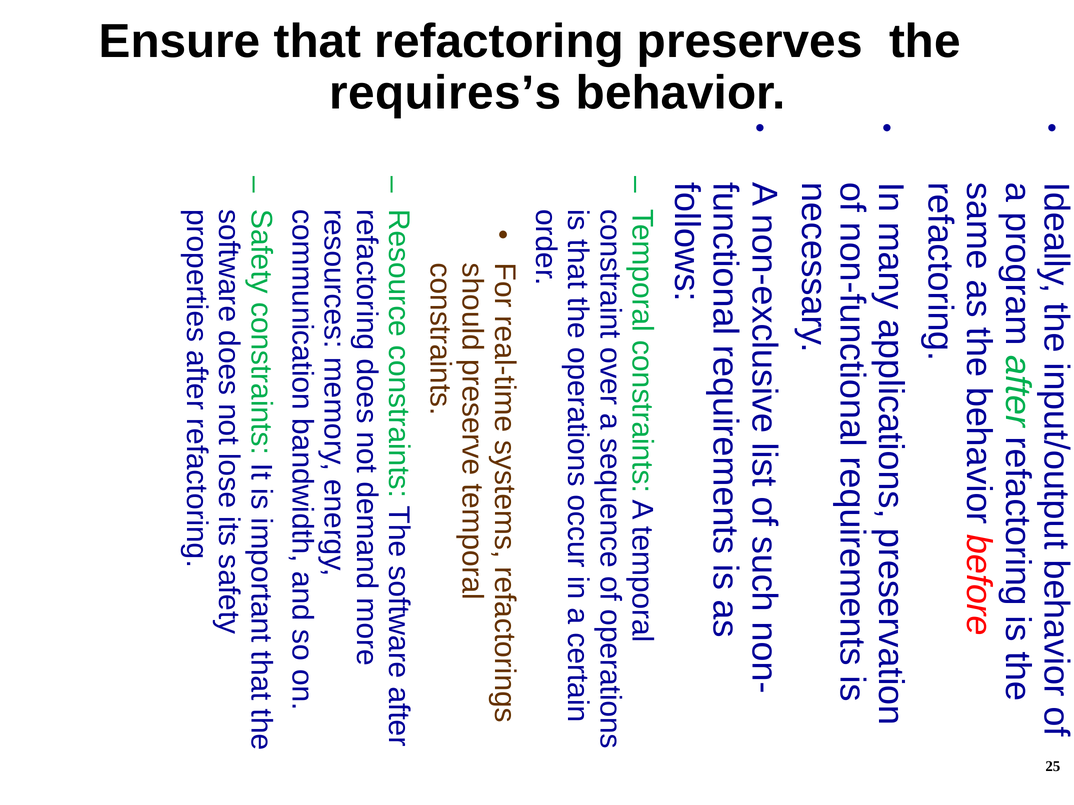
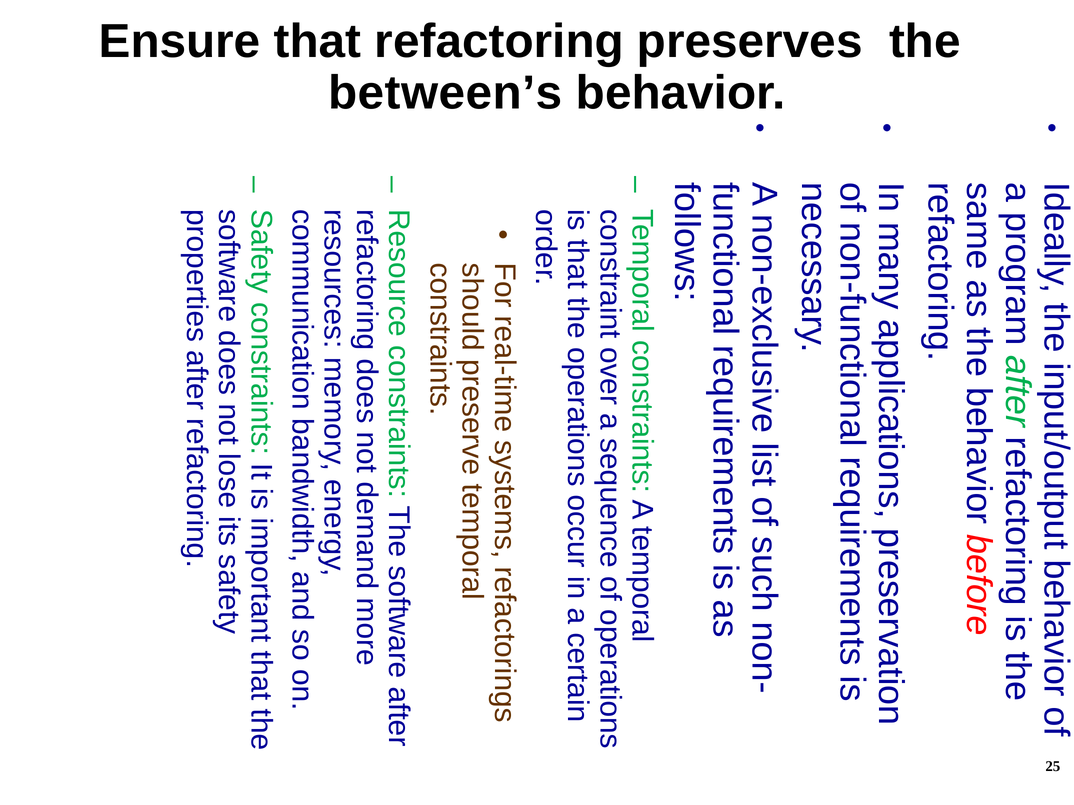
requires’s: requires’s -> between’s (445, 93)
